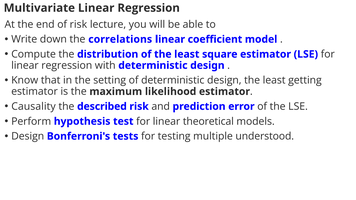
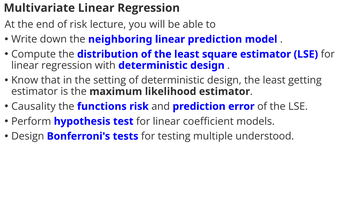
correlations: correlations -> neighboring (120, 39)
linear coefficient: coefficient -> prediction (215, 39)
described: described -> functions (102, 107)
theoretical: theoretical -> coefficient (208, 121)
